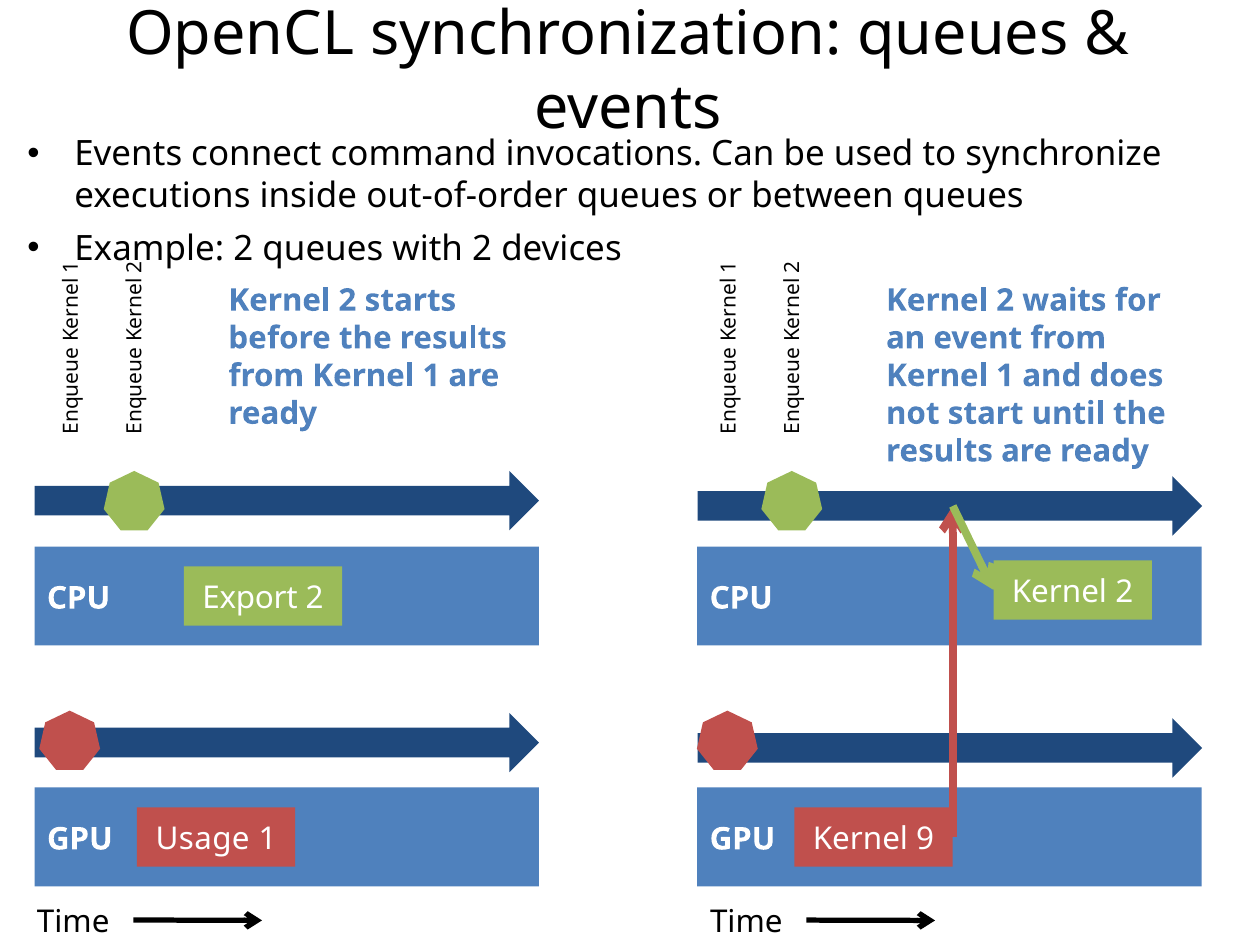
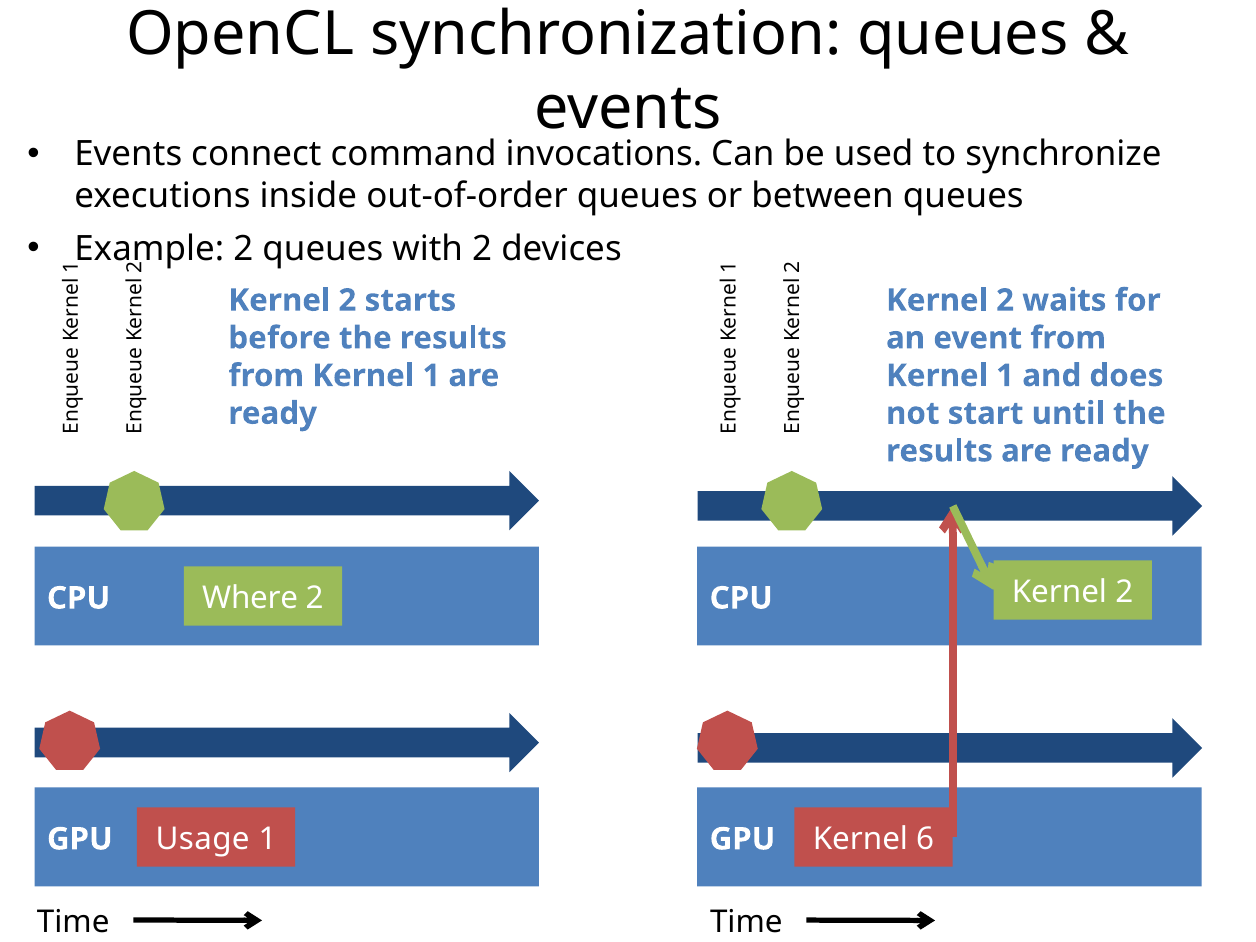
Export: Export -> Where (250, 598)
9: 9 -> 6 (925, 839)
